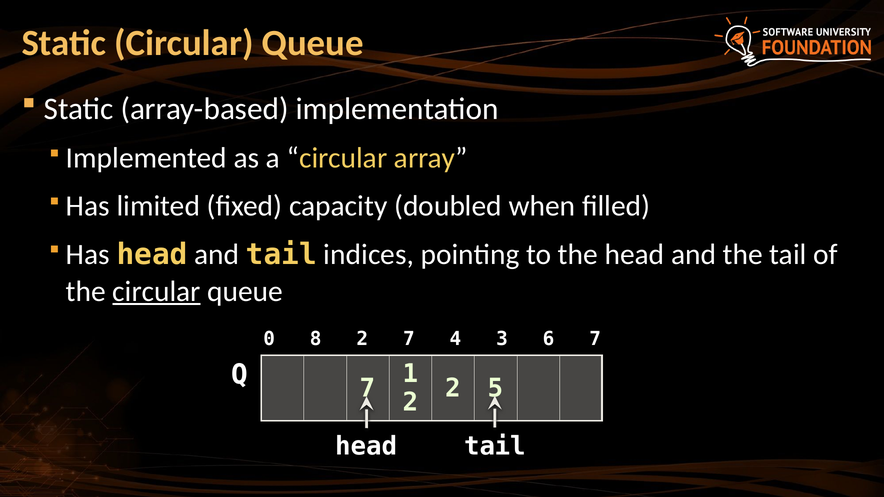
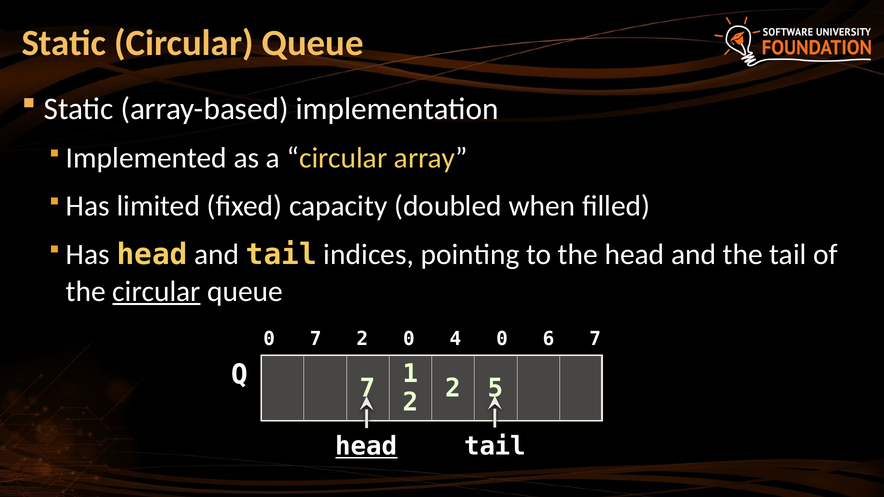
0 8: 8 -> 7 (316, 339)
2 7: 7 -> 0 (409, 339)
4 3: 3 -> 0 (502, 339)
head underline: none -> present (366, 447)
